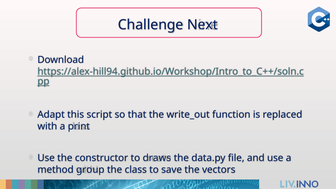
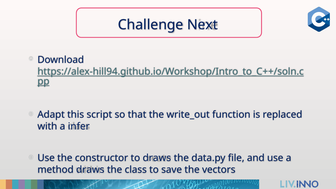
print: print -> infer (79, 126)
method group: group -> draws (90, 170)
